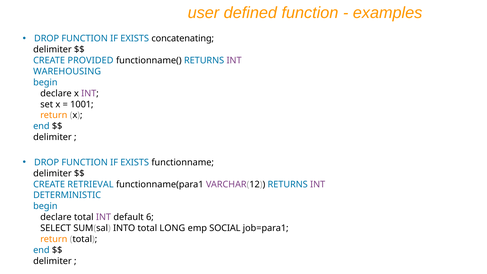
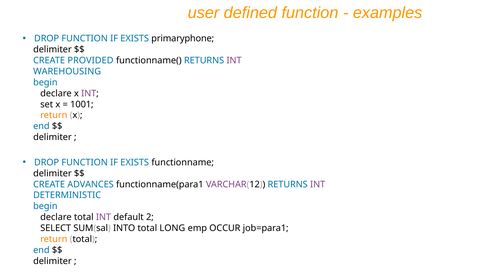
concatenating: concatenating -> primaryphone (183, 39)
RETRIEVAL: RETRIEVAL -> ADVANCES (91, 184)
6: 6 -> 2 (150, 217)
SOCIAL: SOCIAL -> OCCUR (225, 228)
